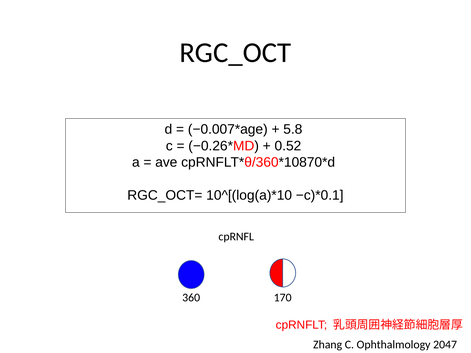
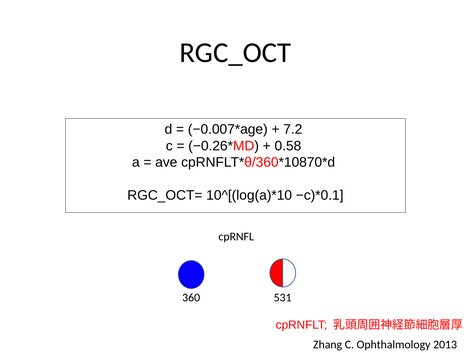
5.8: 5.8 -> 7.2 (293, 130)
0.52: 0.52 -> 0.58 (288, 146)
170: 170 -> 531 (283, 298)
2047: 2047 -> 2013 (445, 345)
